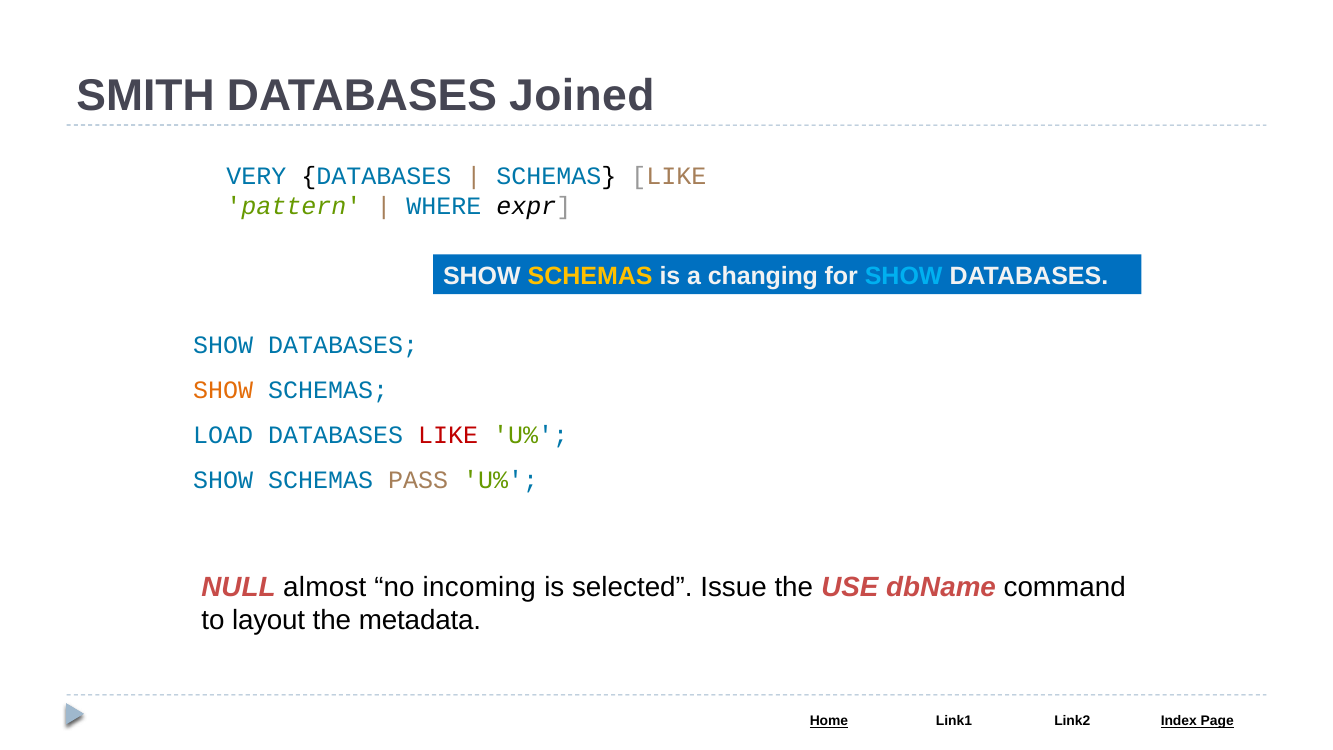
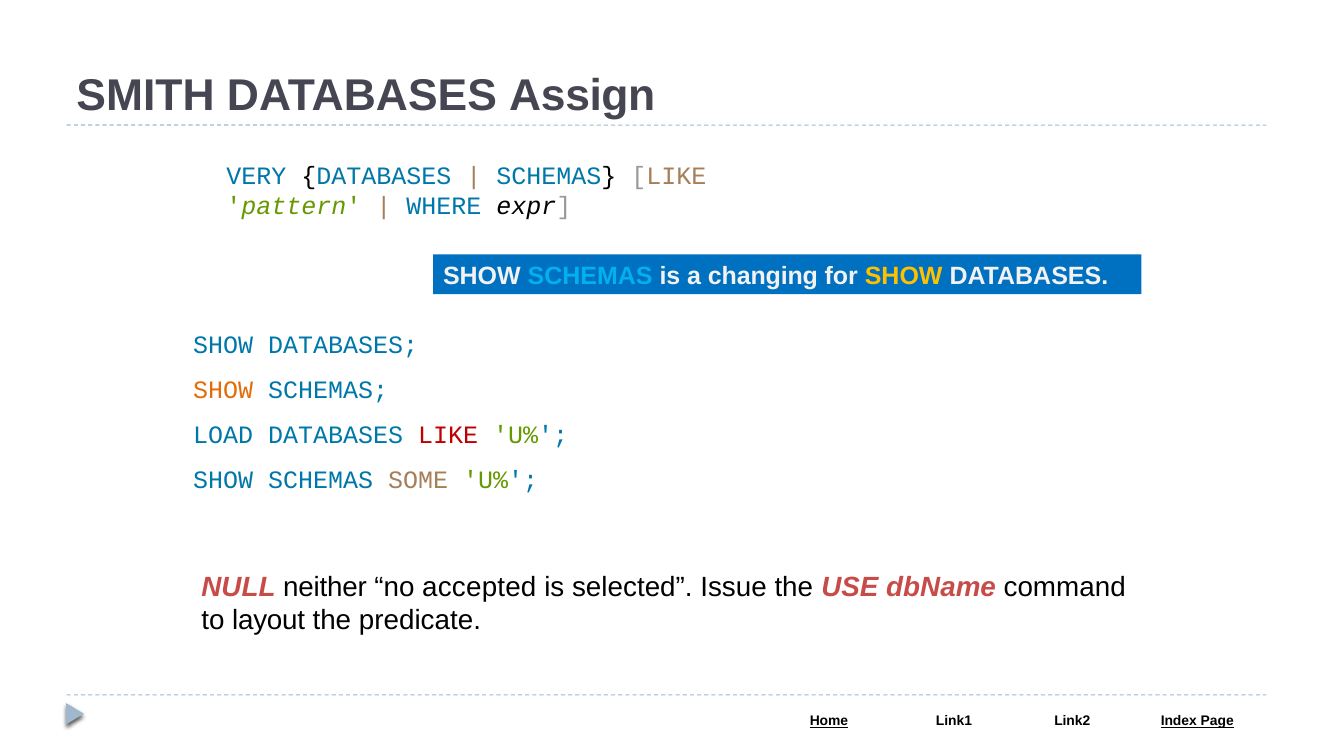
Joined: Joined -> Assign (582, 96)
SCHEMAS colour: yellow -> light blue (590, 276)
SHOW colour: light blue -> yellow (904, 276)
PASS: PASS -> SOME (418, 480)
almost: almost -> neither (325, 587)
incoming: incoming -> accepted (479, 587)
metadata: metadata -> predicate (420, 620)
